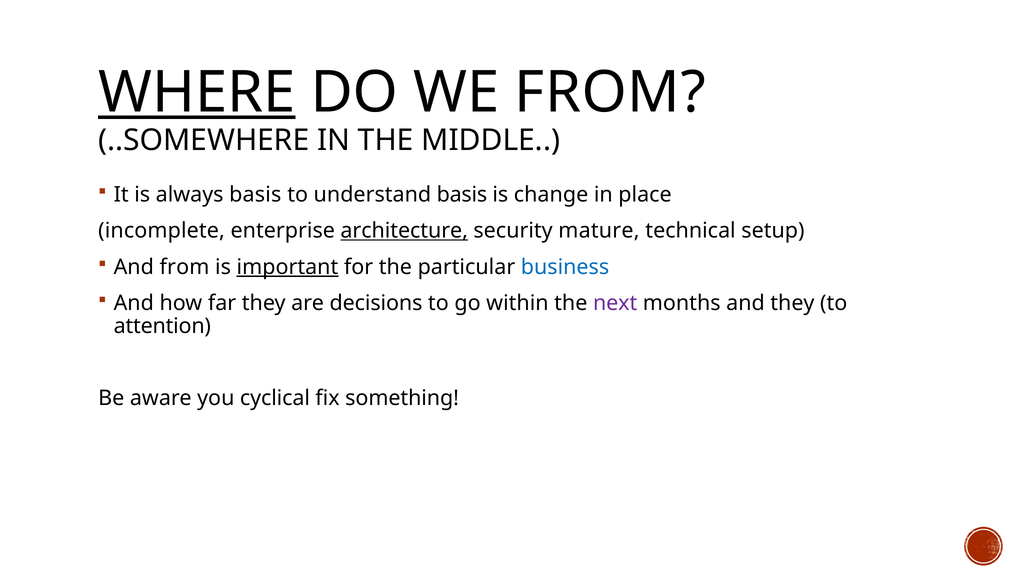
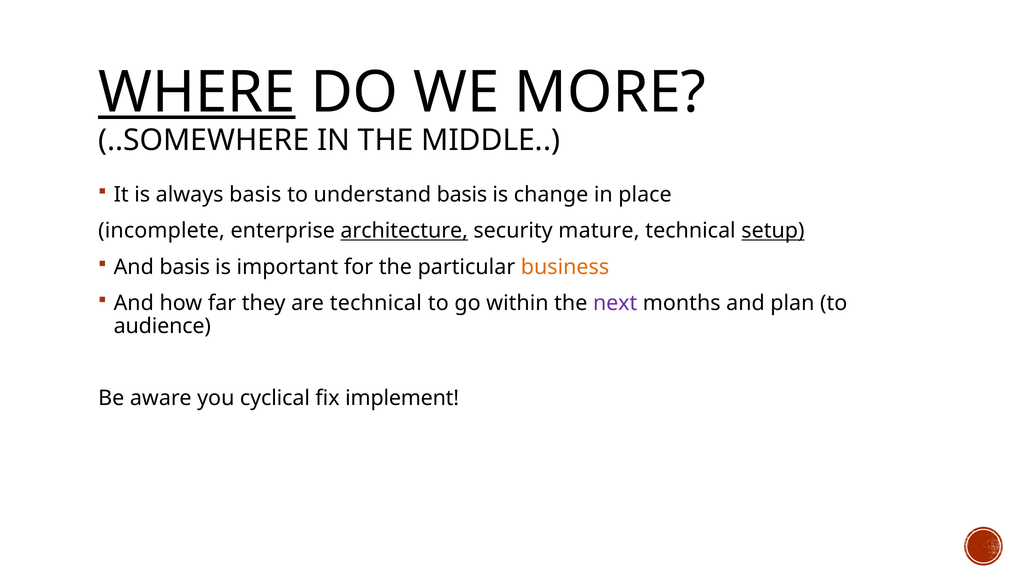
WE FROM: FROM -> MORE (610, 92)
setup underline: none -> present (773, 231)
And from: from -> basis (185, 267)
important underline: present -> none (287, 267)
business colour: blue -> orange (565, 267)
are decisions: decisions -> technical (376, 303)
and they: they -> plan (792, 303)
attention: attention -> audience (162, 326)
something: something -> implement (402, 398)
